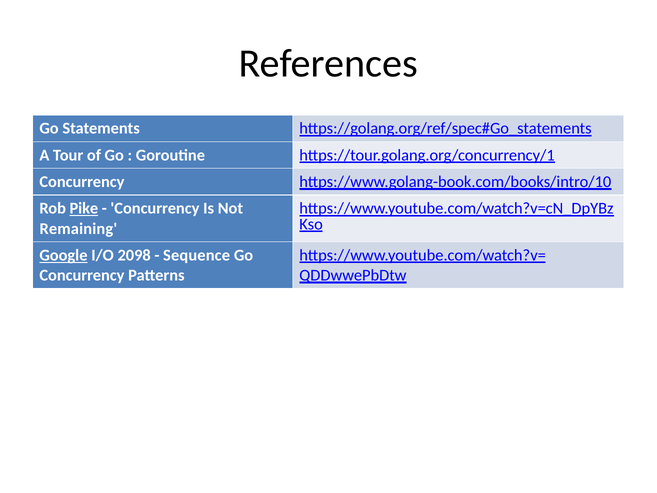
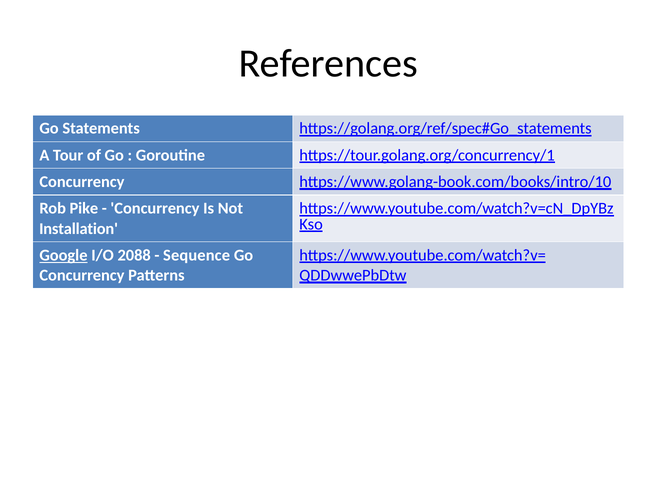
Pike underline: present -> none (84, 208)
Remaining: Remaining -> Installation (79, 228)
2098: 2098 -> 2088 (134, 255)
